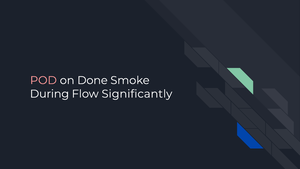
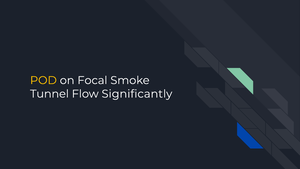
POD colour: pink -> yellow (43, 80)
Done: Done -> Focal (92, 80)
During: During -> Tunnel (49, 94)
